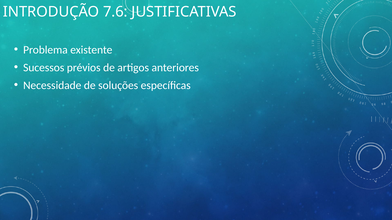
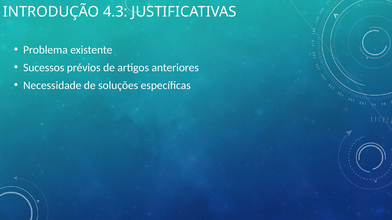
7.6: 7.6 -> 4.3 (115, 12)
